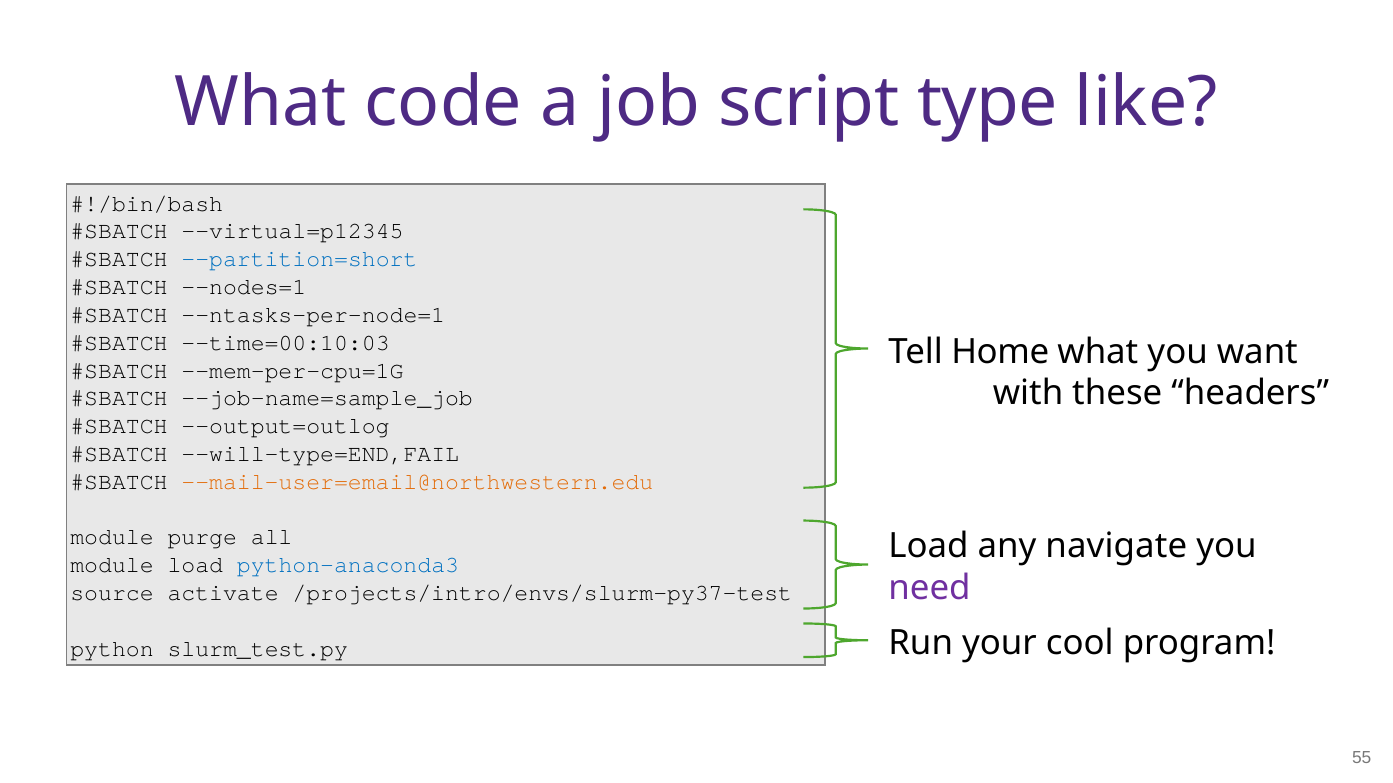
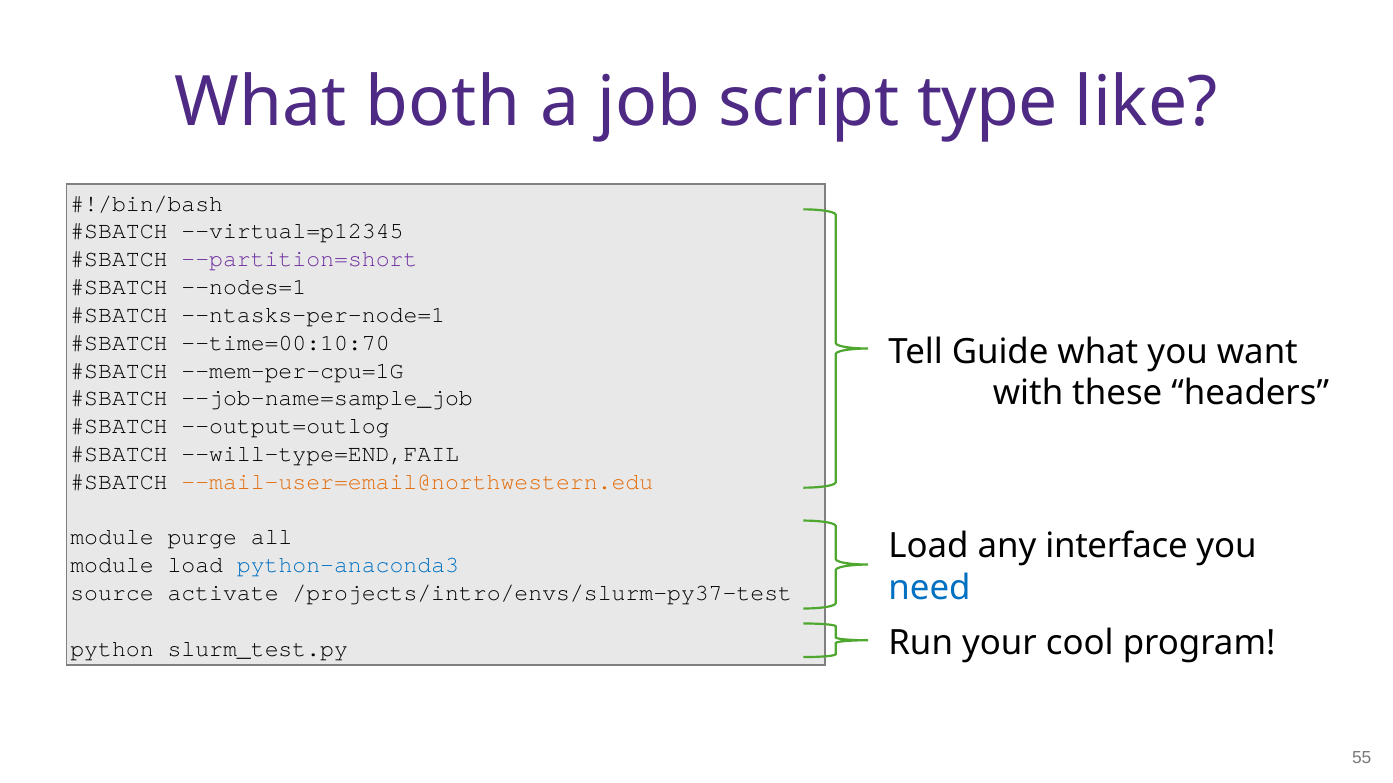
code: code -> both (443, 102)
--partition=short colour: blue -> purple (299, 259)
--time=00:10:03: --time=00:10:03 -> --time=00:10:70 (286, 343)
Home: Home -> Guide (1000, 352)
navigate: navigate -> interface (1117, 547)
need colour: purple -> blue (929, 588)
